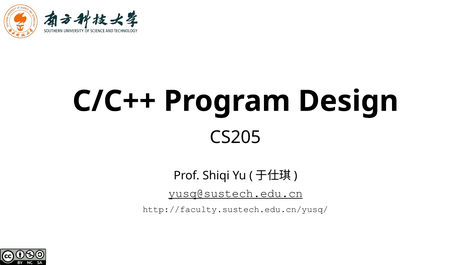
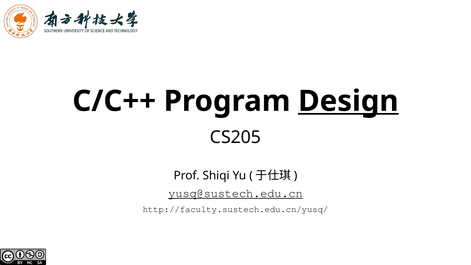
Design underline: none -> present (348, 101)
